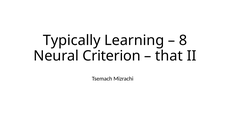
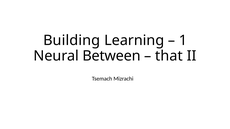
Typically: Typically -> Building (72, 40)
8: 8 -> 1 (183, 40)
Criterion: Criterion -> Between (112, 56)
